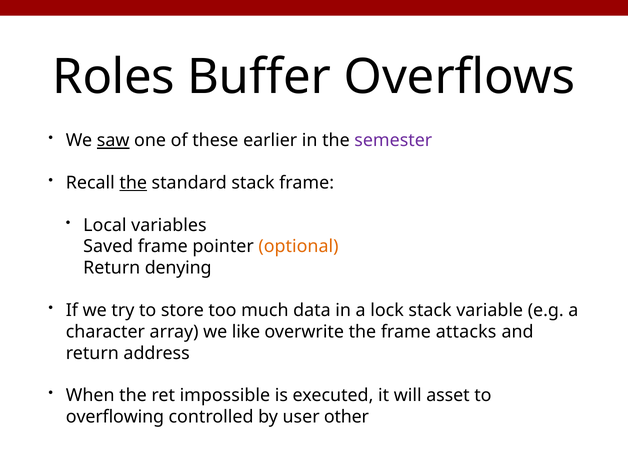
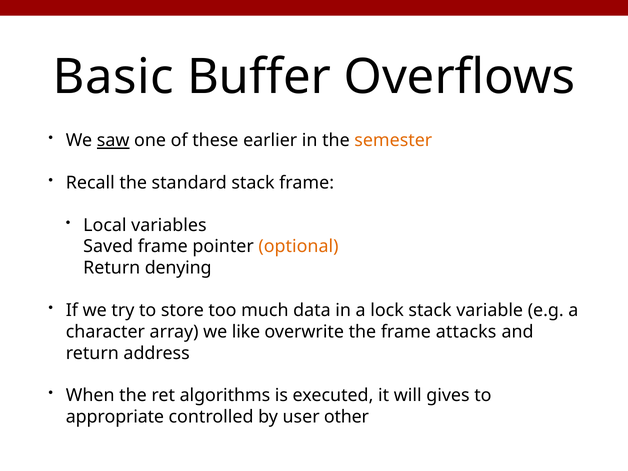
Roles: Roles -> Basic (113, 77)
semester colour: purple -> orange (393, 141)
the underline: present -> none (133, 183)
impossible: impossible -> algorithms (225, 396)
asset: asset -> gives (448, 396)
overflowing: overflowing -> appropriate (115, 417)
